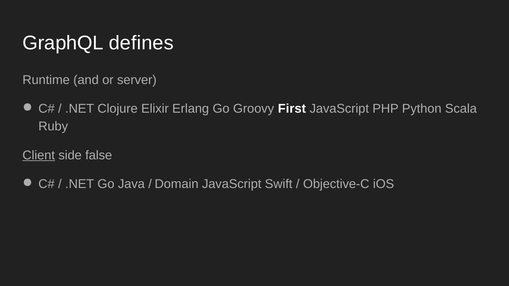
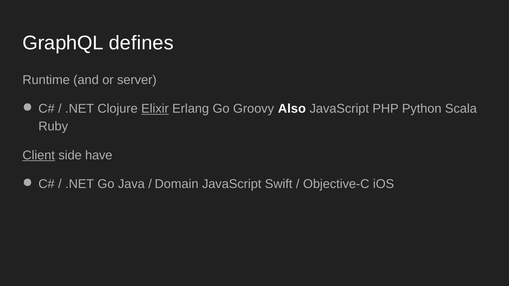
Elixir underline: none -> present (155, 109)
First: First -> Also (292, 109)
false: false -> have (99, 155)
